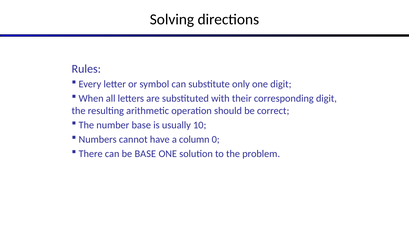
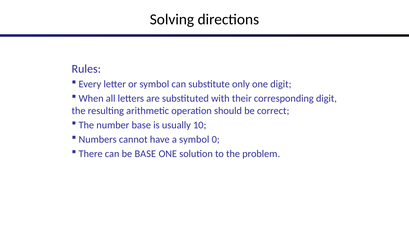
a column: column -> symbol (194, 139)
